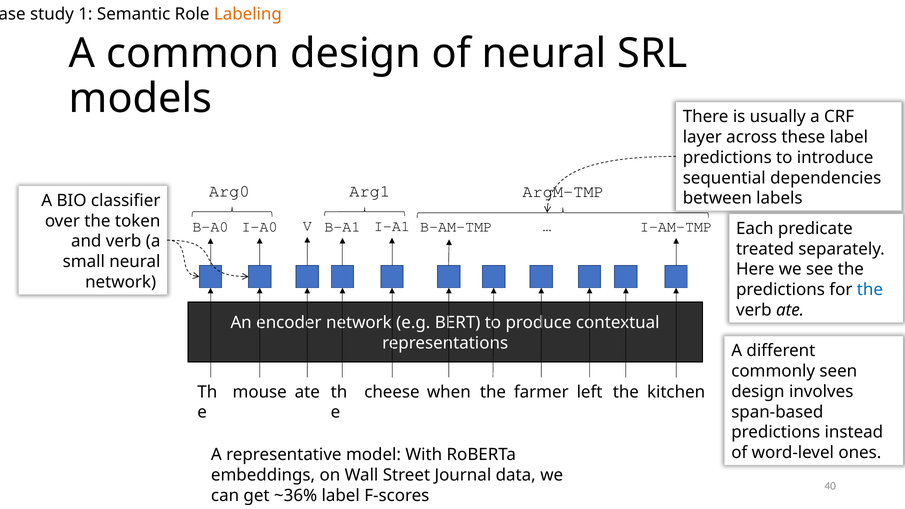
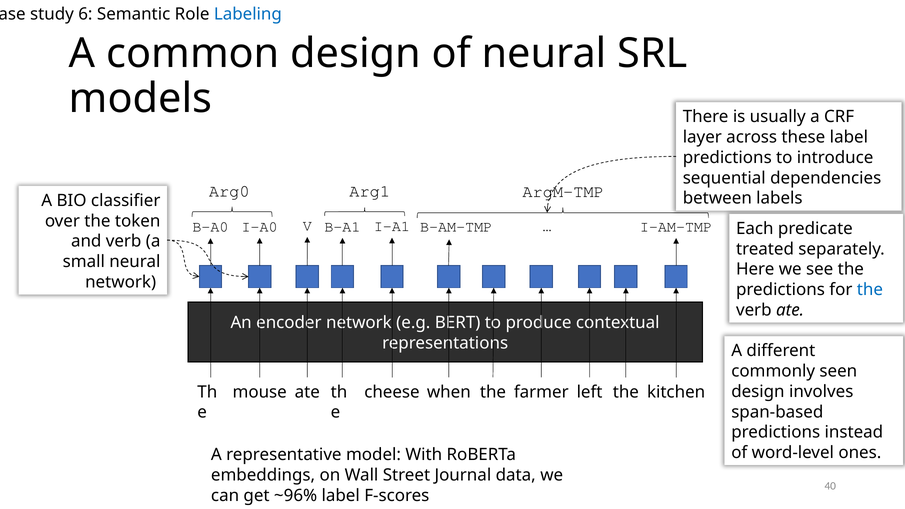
1: 1 -> 6 (85, 14)
Labeling colour: orange -> blue (248, 14)
~36%: ~36% -> ~96% (296, 496)
